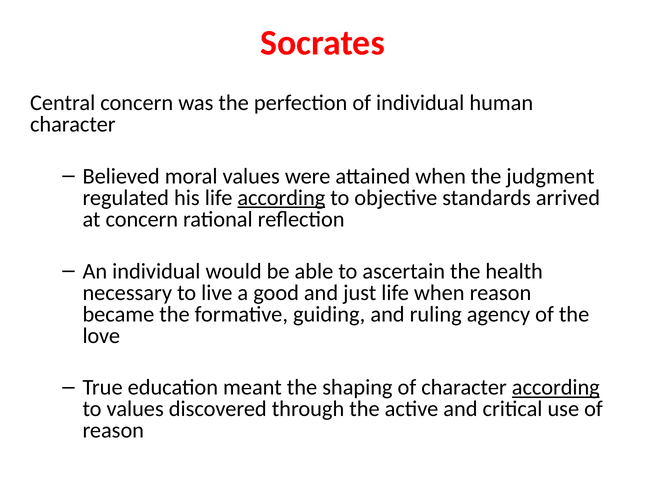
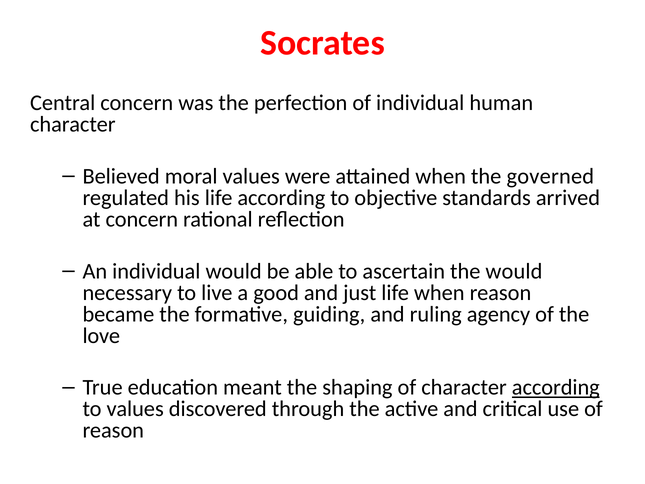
judgment: judgment -> governed (550, 176)
according underline: present -> none (281, 198)
the health: health -> would (514, 271)
